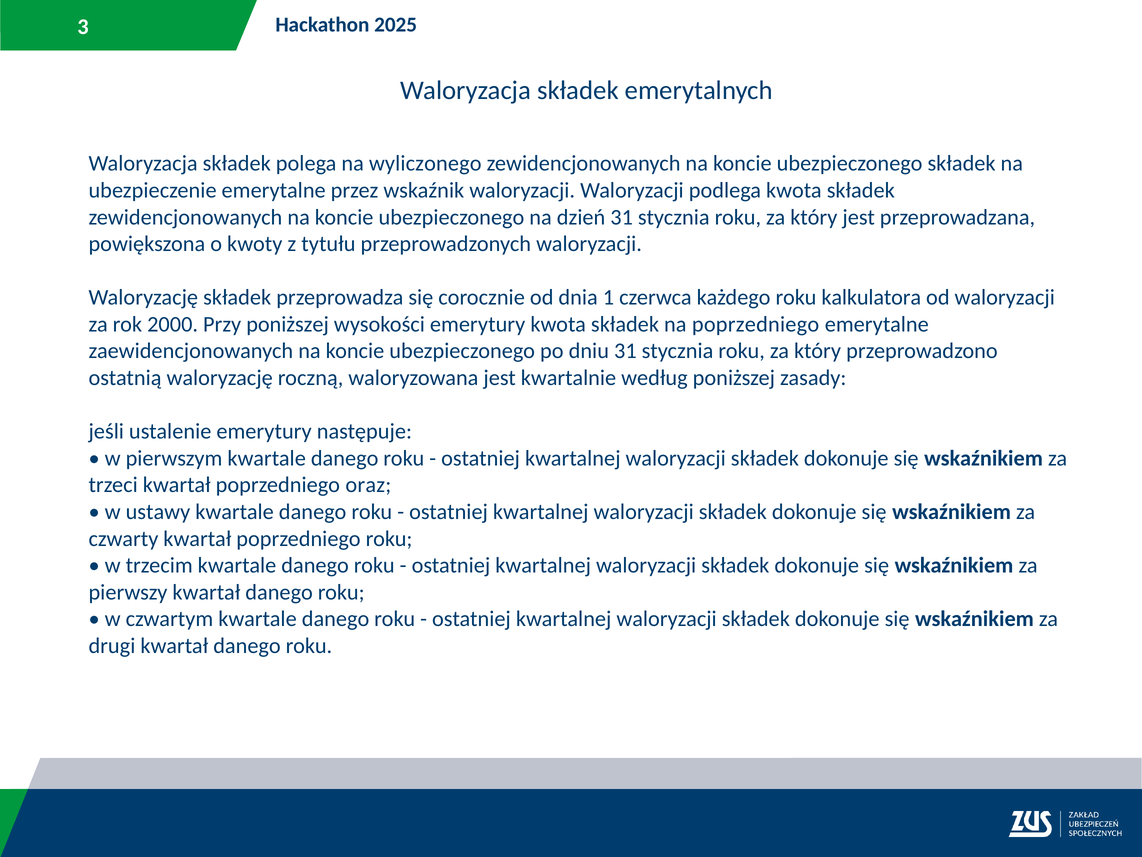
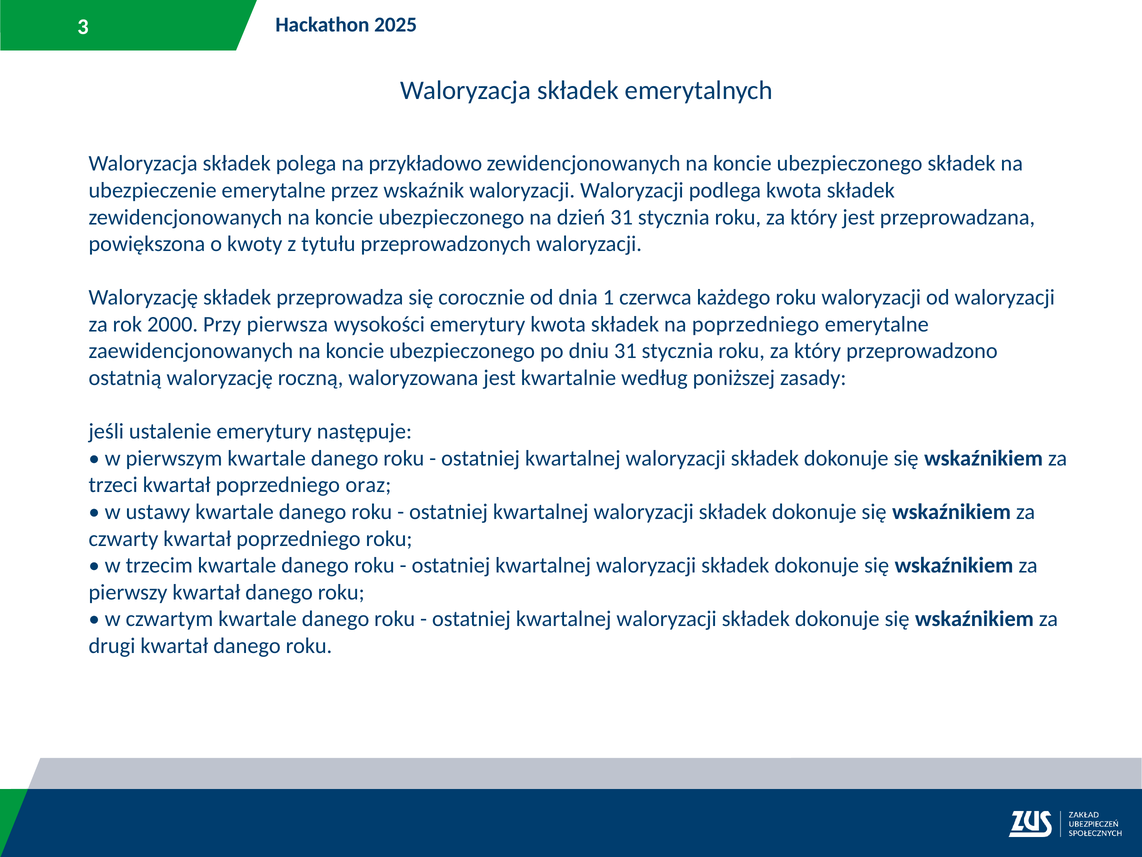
wyliczonego: wyliczonego -> przykładowo (425, 163)
roku kalkulatora: kalkulatora -> waloryzacji (871, 297)
Przy poniższej: poniższej -> pierwsza (287, 324)
